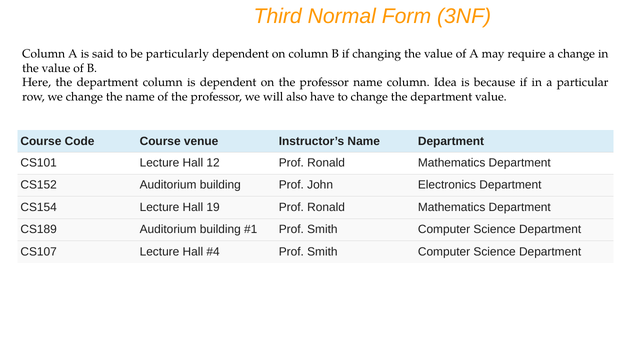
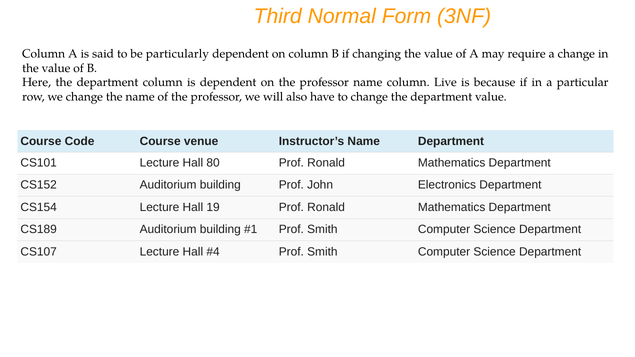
Idea: Idea -> Live (445, 83)
12: 12 -> 80 (213, 163)
